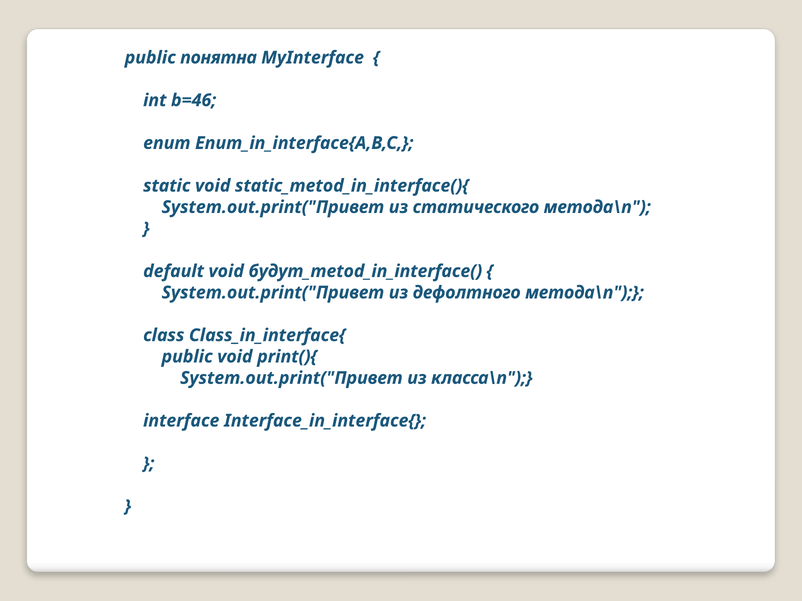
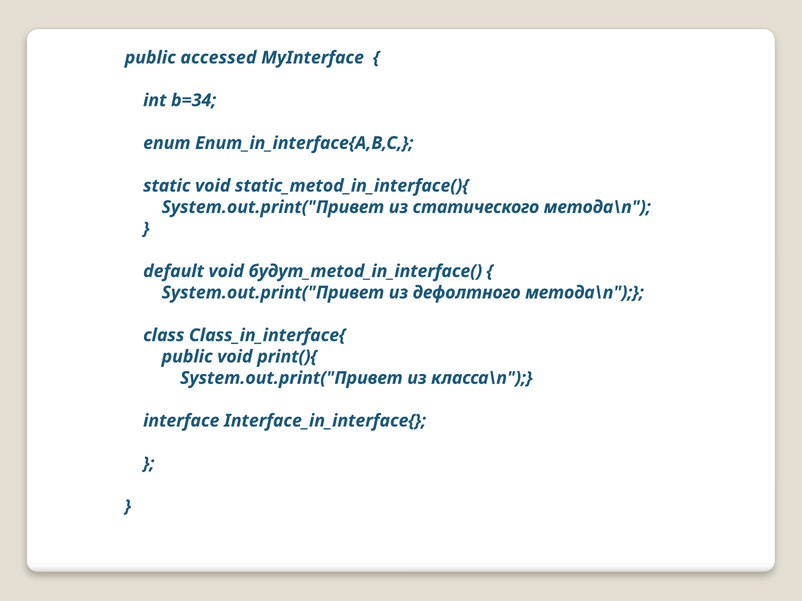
понятна: понятна -> accessed (218, 58)
b=46: b=46 -> b=34 (194, 100)
